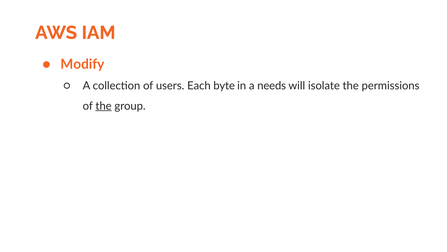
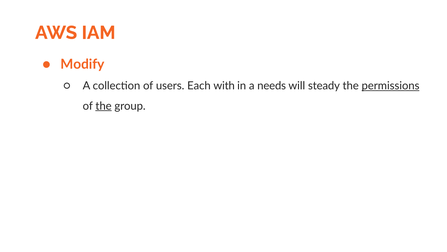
byte: byte -> with (224, 86)
isolate: isolate -> steady (324, 86)
permissions underline: none -> present (391, 86)
